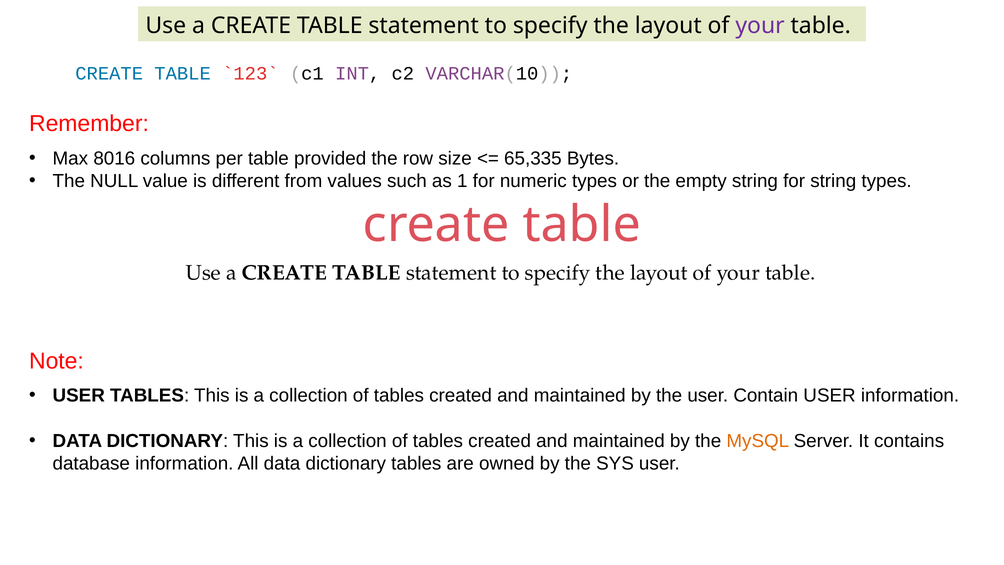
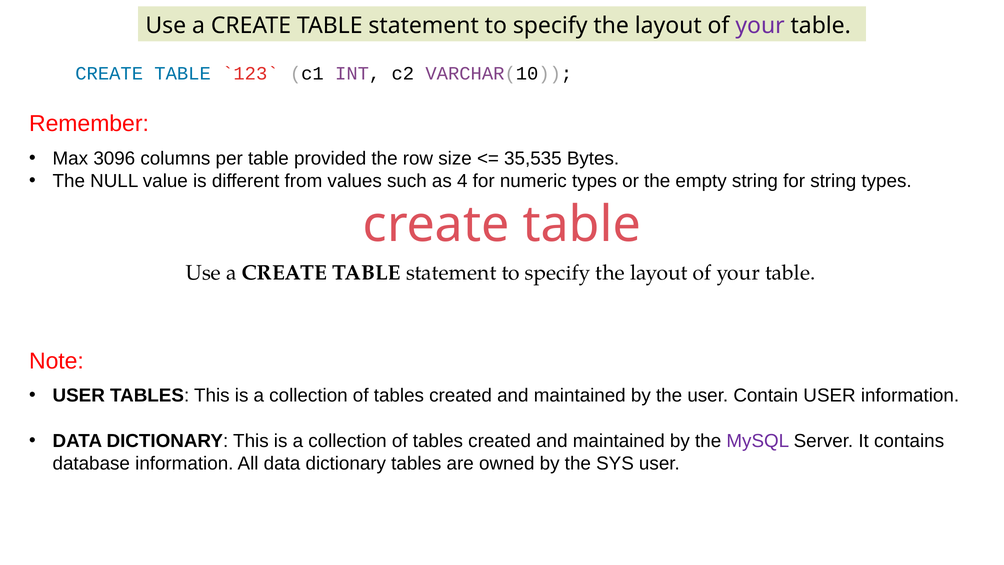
8016: 8016 -> 3096 (114, 158)
65,335: 65,335 -> 35,535 (533, 158)
1: 1 -> 4 (462, 181)
MySQL colour: orange -> purple (758, 441)
